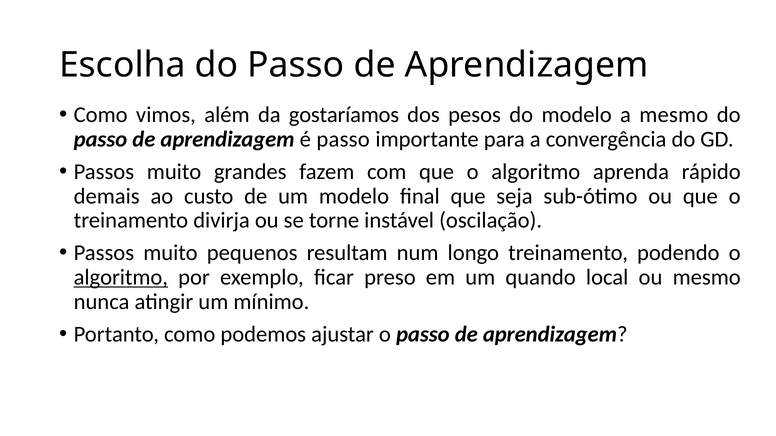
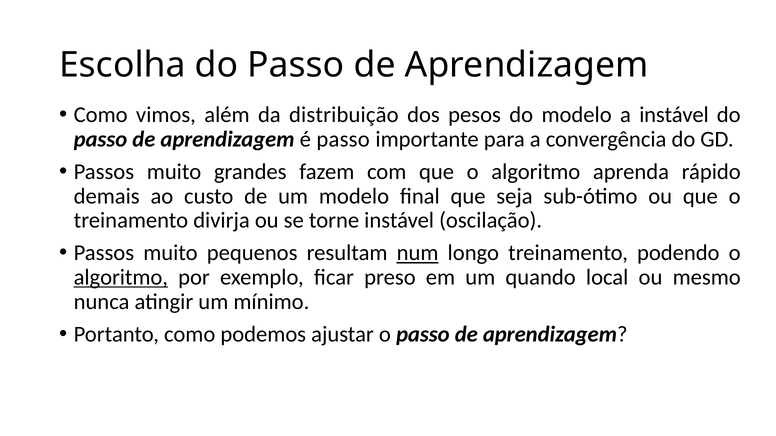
gostaríamos: gostaríamos -> distribuição (344, 115)
a mesmo: mesmo -> instável (674, 115)
num underline: none -> present (418, 253)
